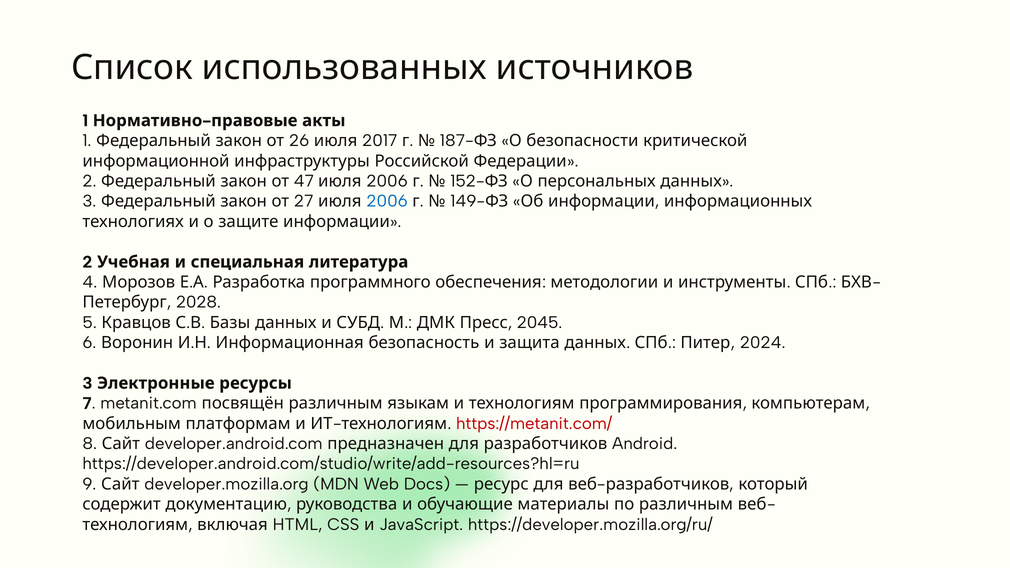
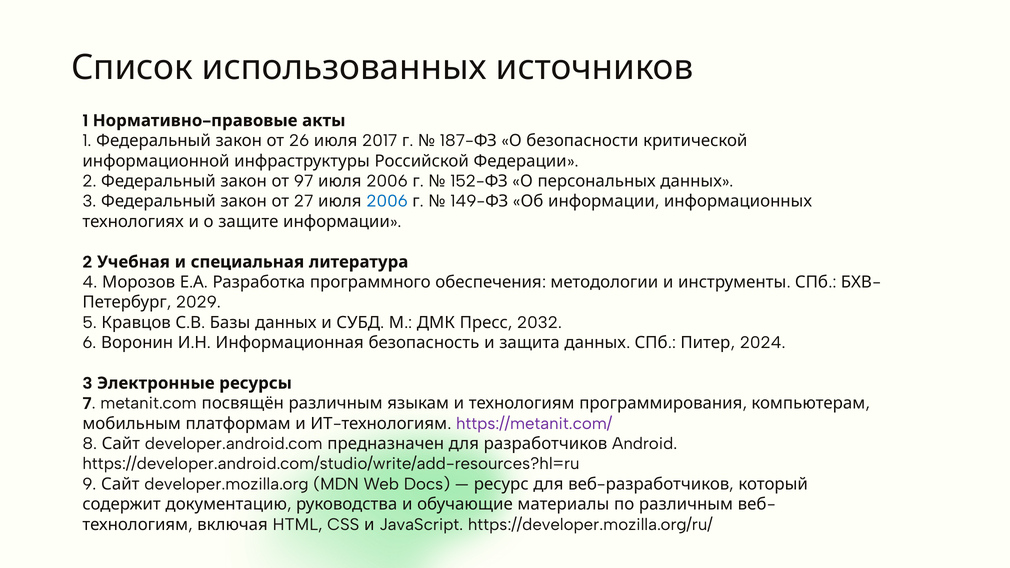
47: 47 -> 97 (304, 181)
2028: 2028 -> 2029 (198, 302)
2045: 2045 -> 2032 (539, 323)
https://metanit.com/ colour: red -> purple (534, 424)
